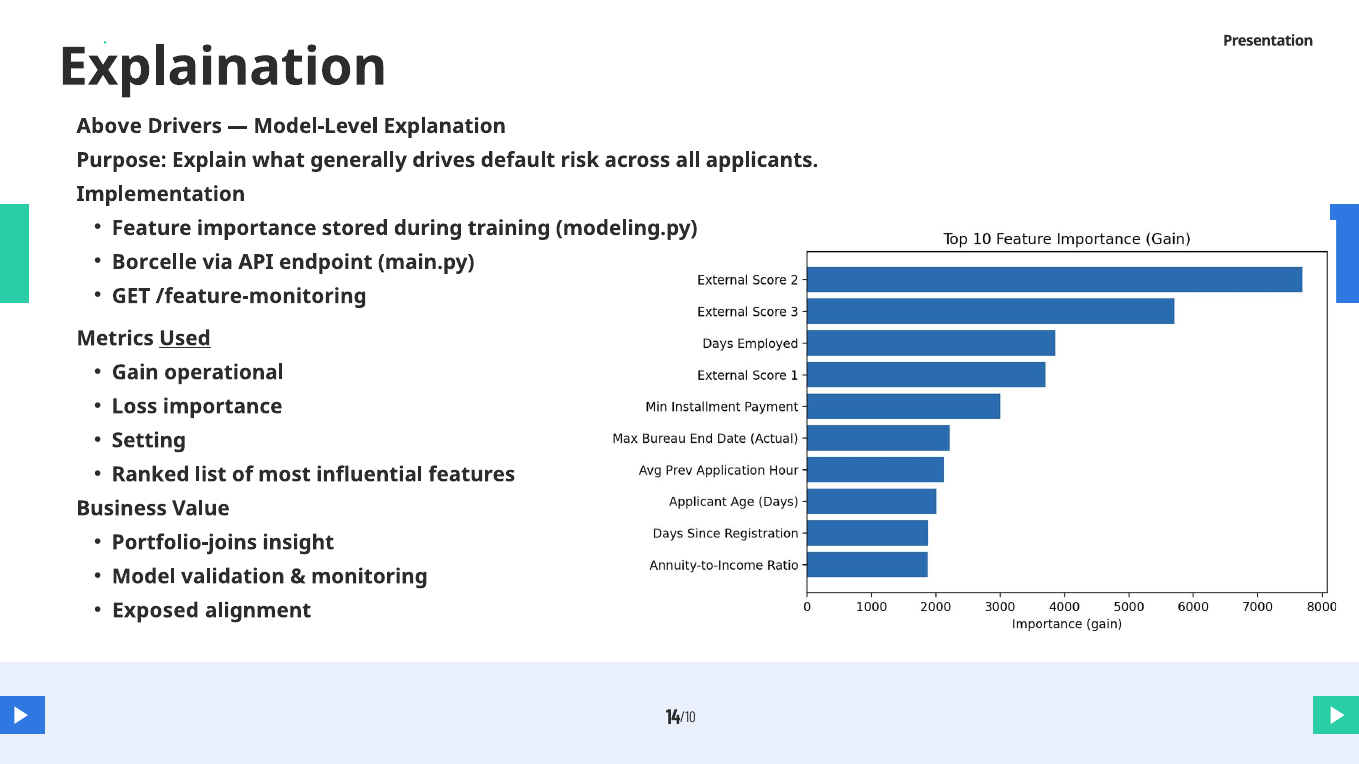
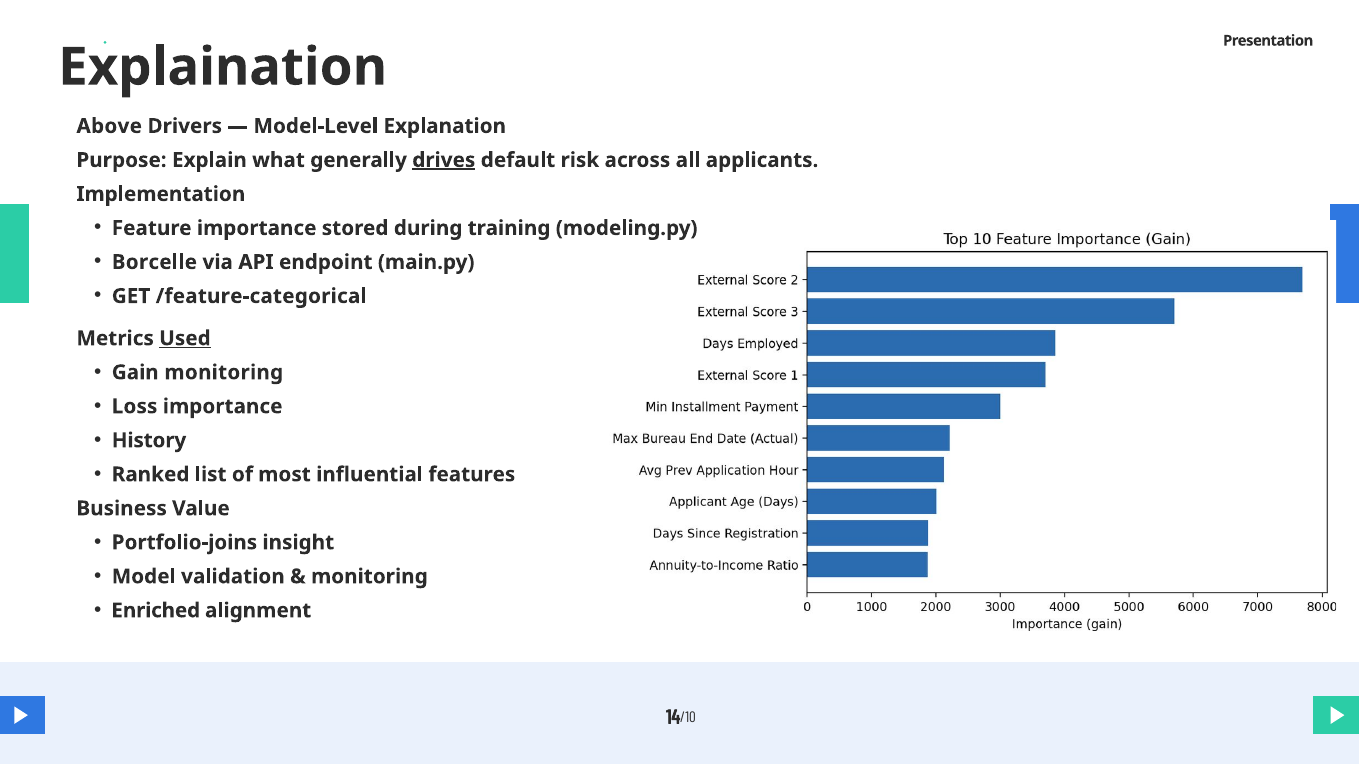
drives underline: none -> present (444, 160)
/feature-monitoring: /feature-monitoring -> /feature-categorical (261, 296)
Gain operational: operational -> monitoring (224, 373)
Setting: Setting -> History (149, 441)
Exposed: Exposed -> Enriched (156, 611)
